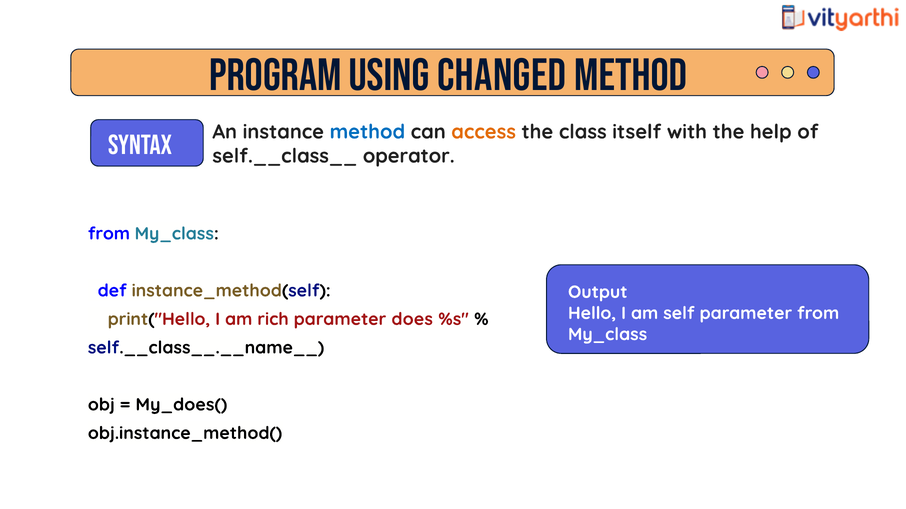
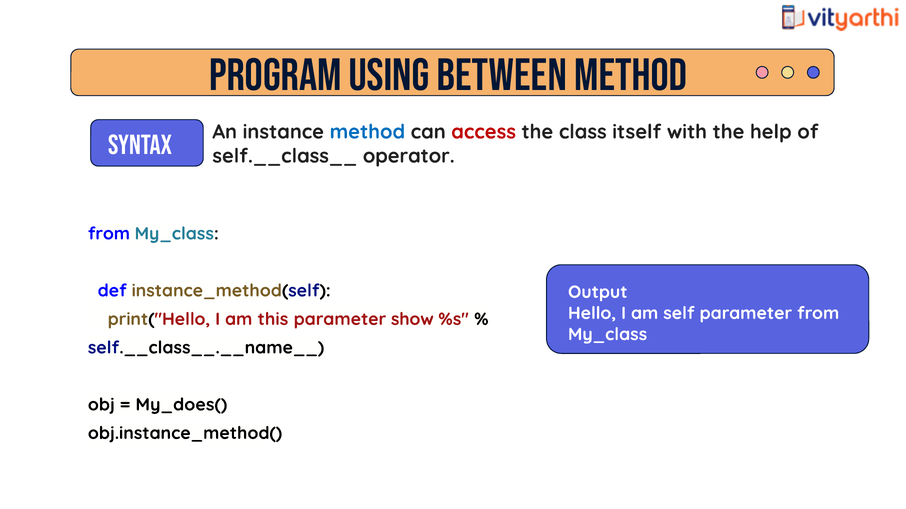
Changed: Changed -> Between (502, 76)
access colour: orange -> red (484, 132)
rich: rich -> this (273, 320)
does: does -> show (412, 320)
